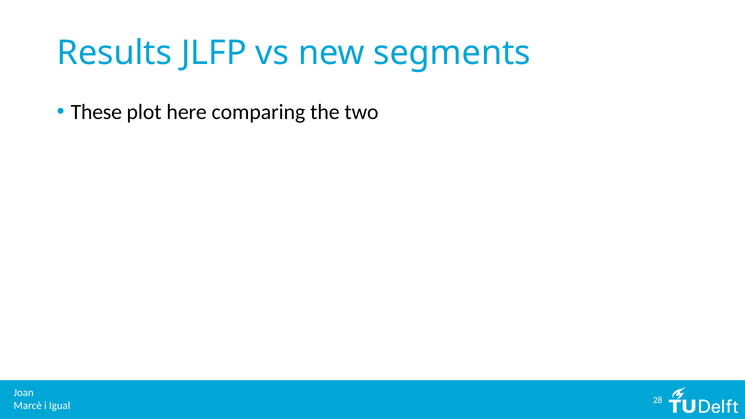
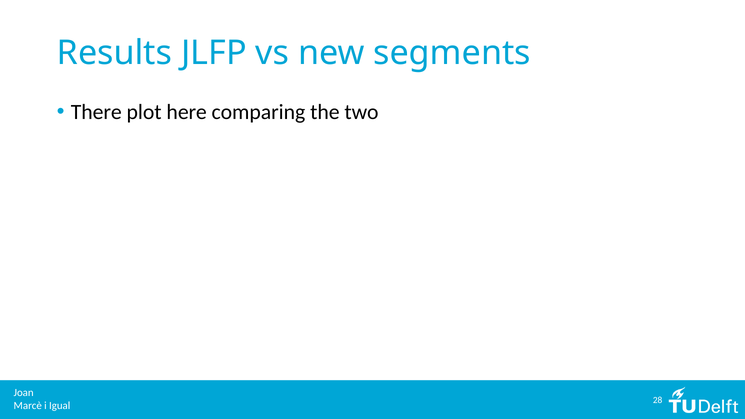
These: These -> There (96, 112)
